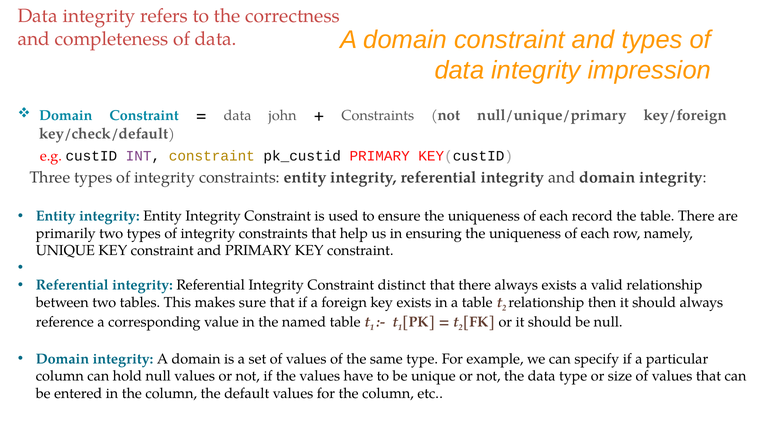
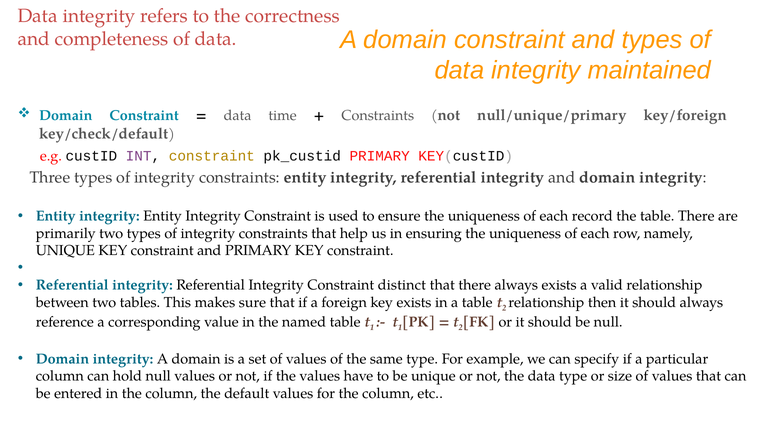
impression: impression -> maintained (649, 70)
john: john -> time (283, 115)
